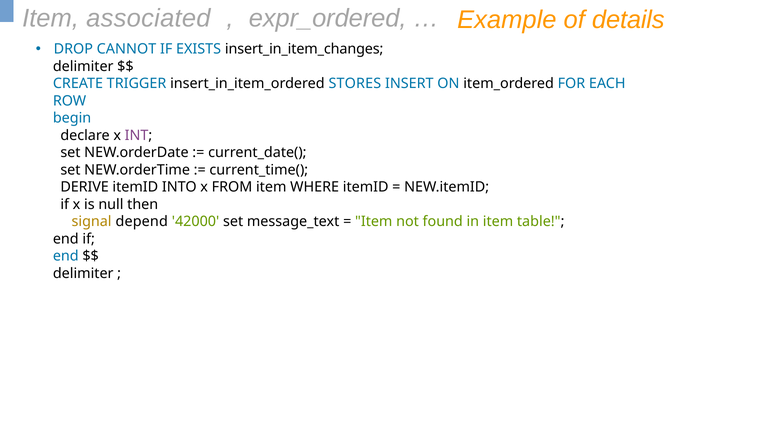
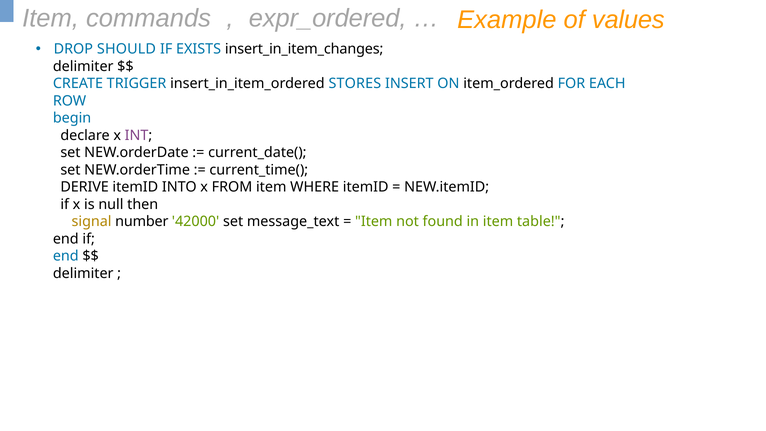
associated: associated -> commands (149, 18)
details: details -> values (628, 20)
CANNOT: CANNOT -> SHOULD (126, 49)
depend: depend -> number (142, 222)
